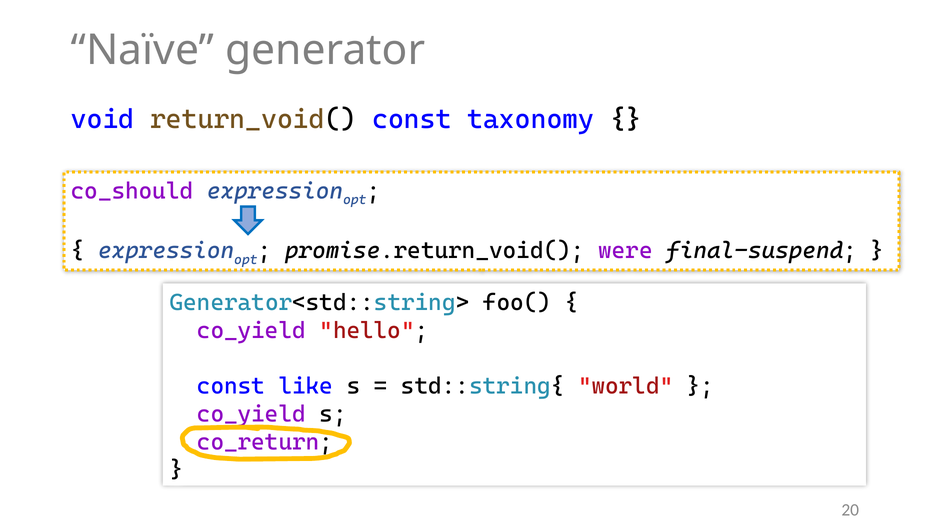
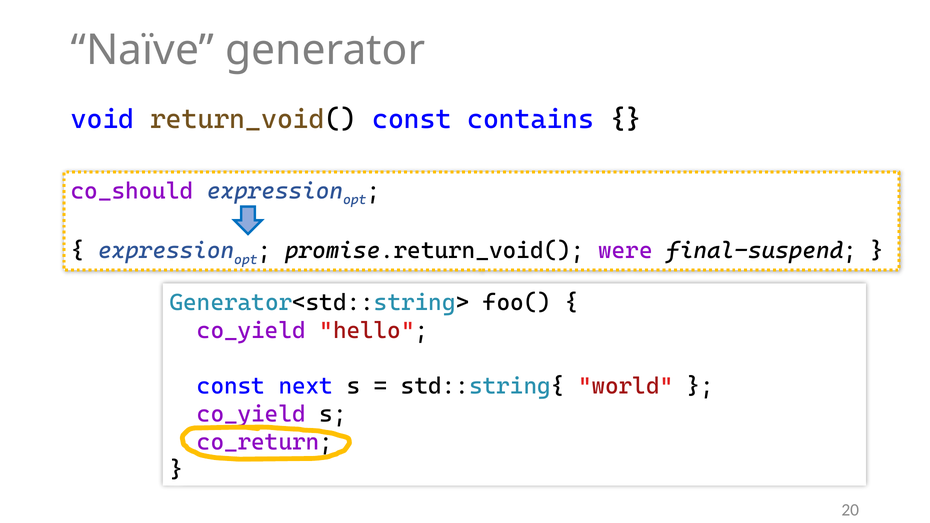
taxonomy: taxonomy -> contains (531, 119)
like: like -> next (306, 386)
